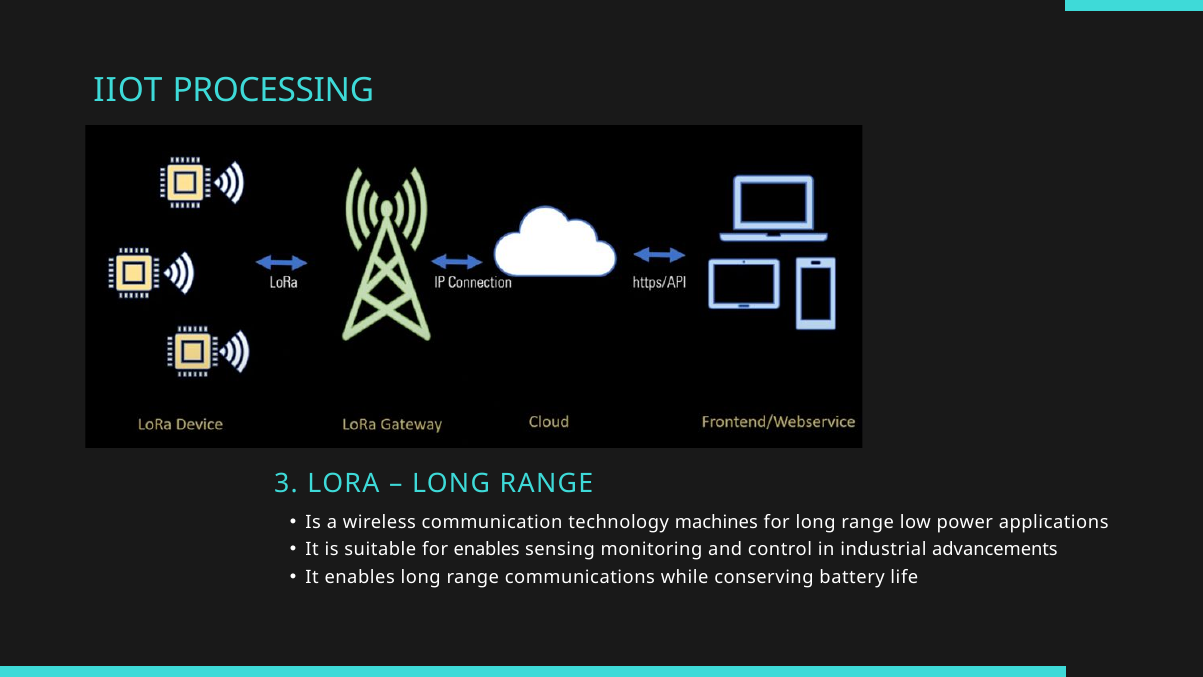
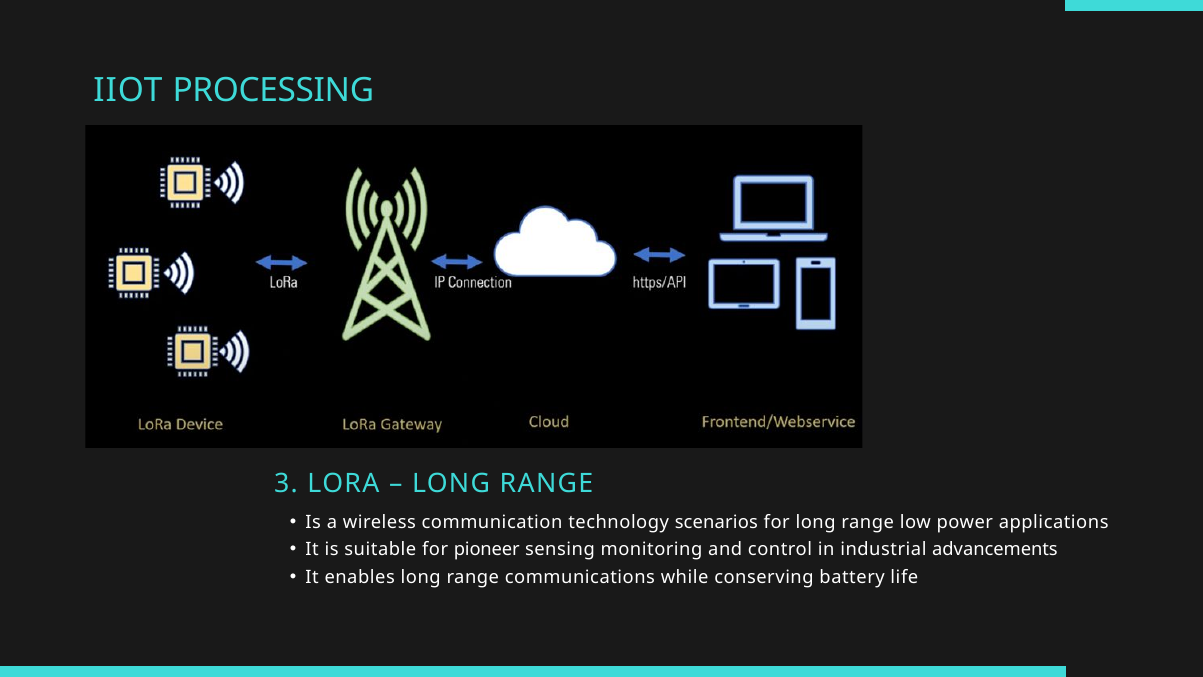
machines: machines -> scenarios (716, 522)
for enables: enables -> pioneer (487, 549)
